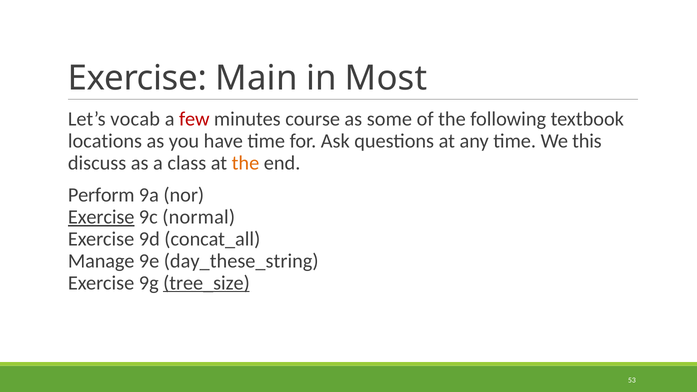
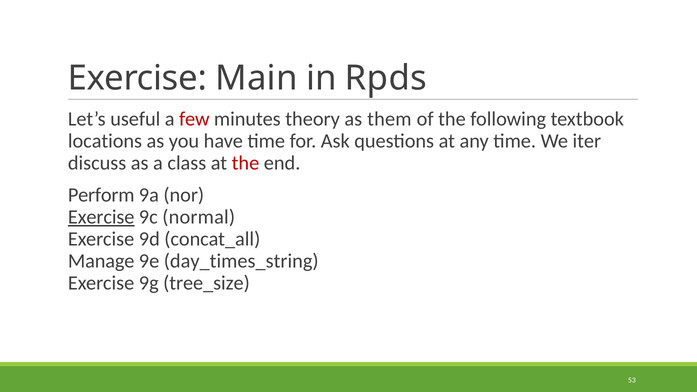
Most: Most -> Rpds (386, 78)
vocab: vocab -> useful (135, 119)
course: course -> theory (313, 119)
some: some -> them (389, 119)
this: this -> iter (587, 141)
the colour: orange -> red (245, 163)
day_these_string: day_these_string -> day_times_string (241, 261)
tree_size underline: present -> none (207, 283)
